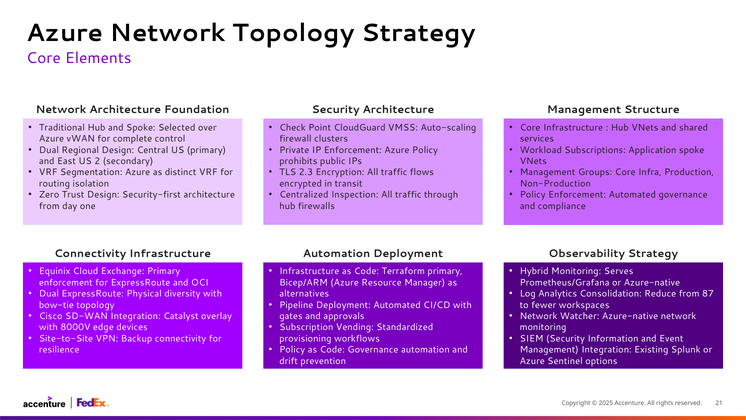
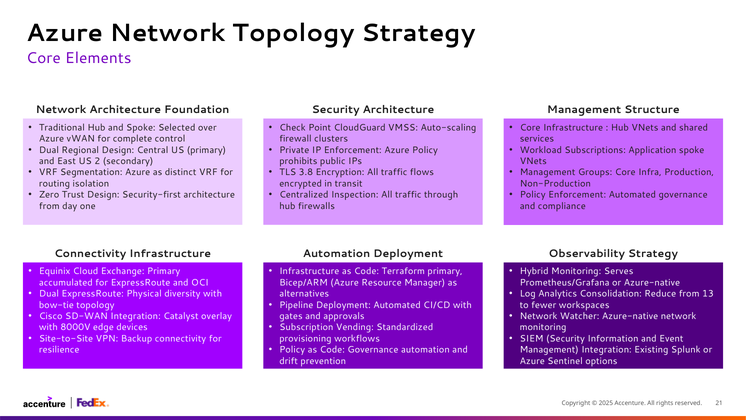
2.3: 2.3 -> 3.8 (306, 172)
enforcement: enforcement -> accumulated (66, 282)
87: 87 -> 13 (708, 294)
